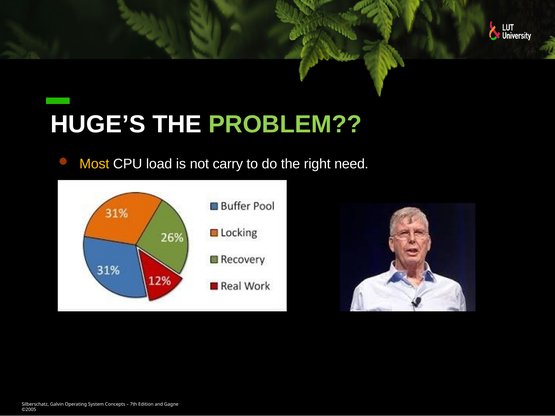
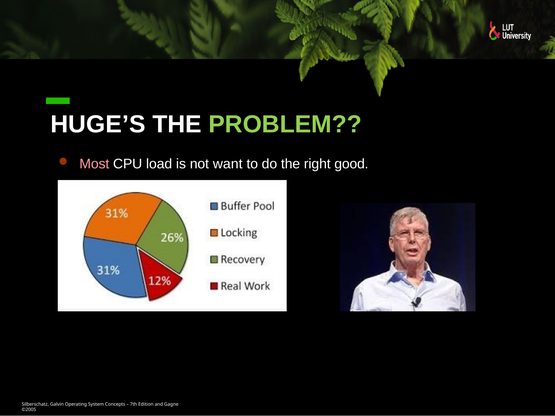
Most colour: yellow -> pink (94, 164)
carry: carry -> want (228, 164)
need: need -> good (351, 164)
